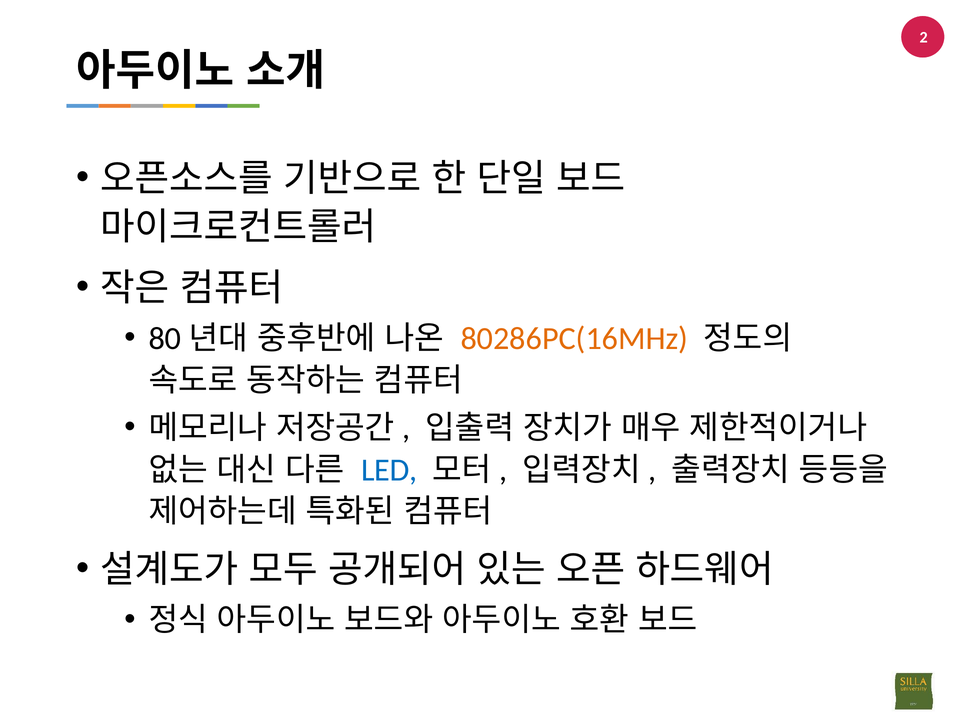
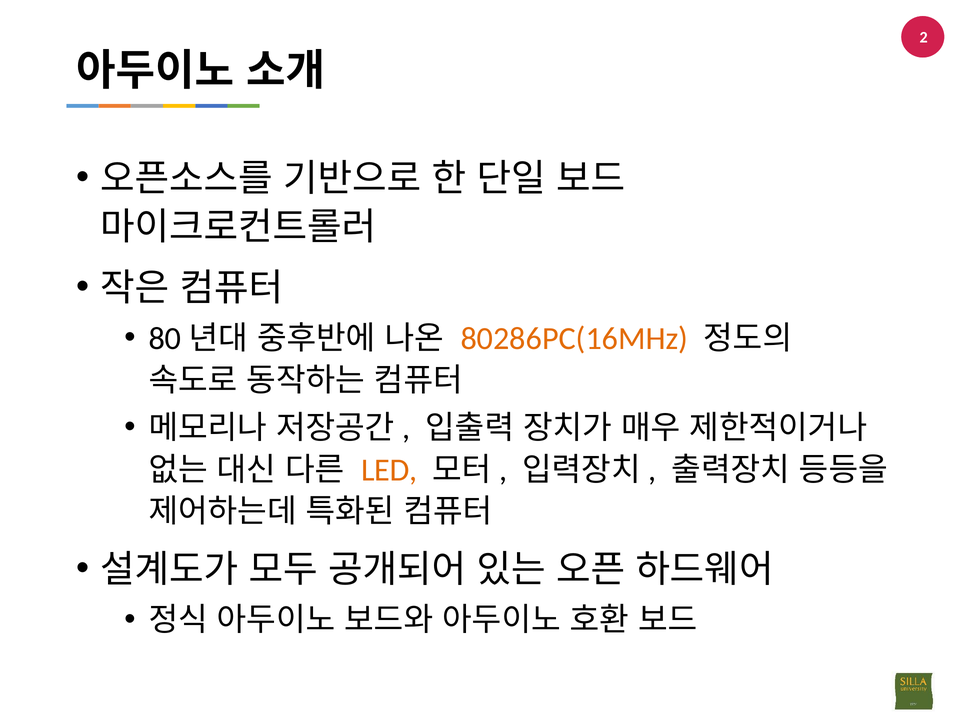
LED colour: blue -> orange (389, 470)
